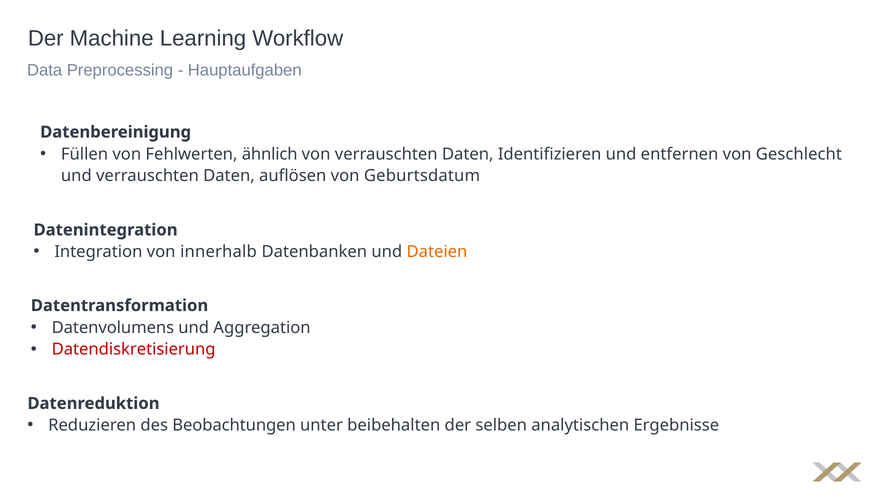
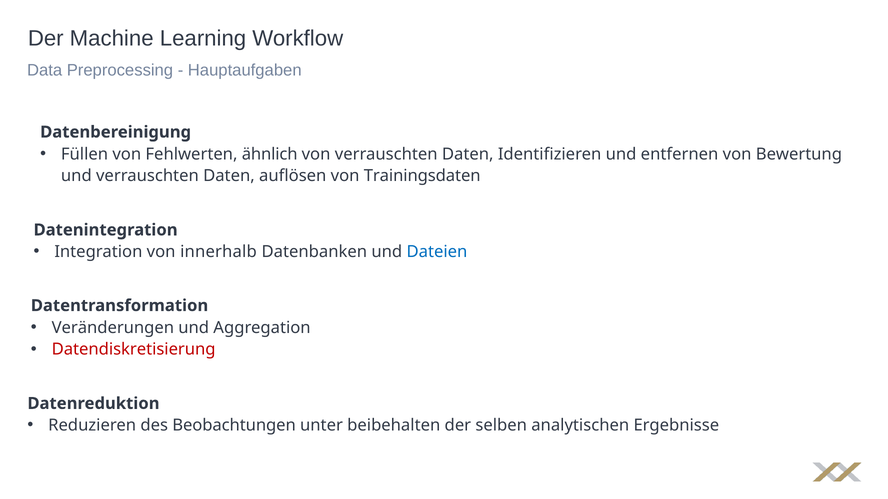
Geschlecht: Geschlecht -> Bewertung (799, 154)
Geburtsdatum: Geburtsdatum -> Trainingsdaten (422, 176)
Dateien colour: orange -> blue (437, 252)
Datenvolumens: Datenvolumens -> Veränderungen (113, 328)
